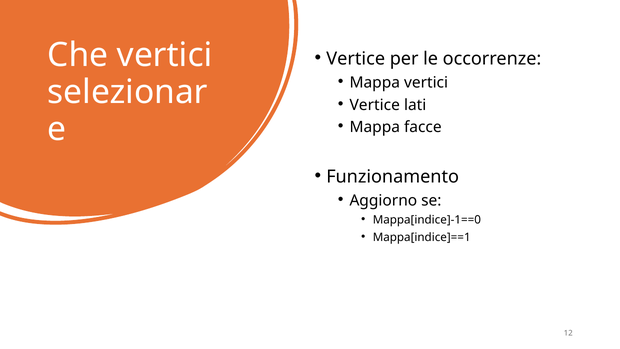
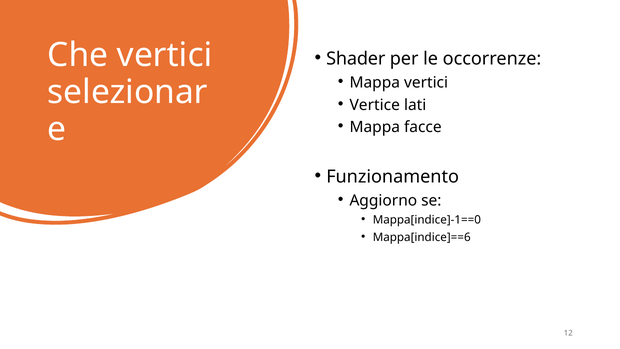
Vertice: Vertice -> Shader (356, 59)
Mappa[indice]==1: Mappa[indice]==1 -> Mappa[indice]==6 (422, 237)
